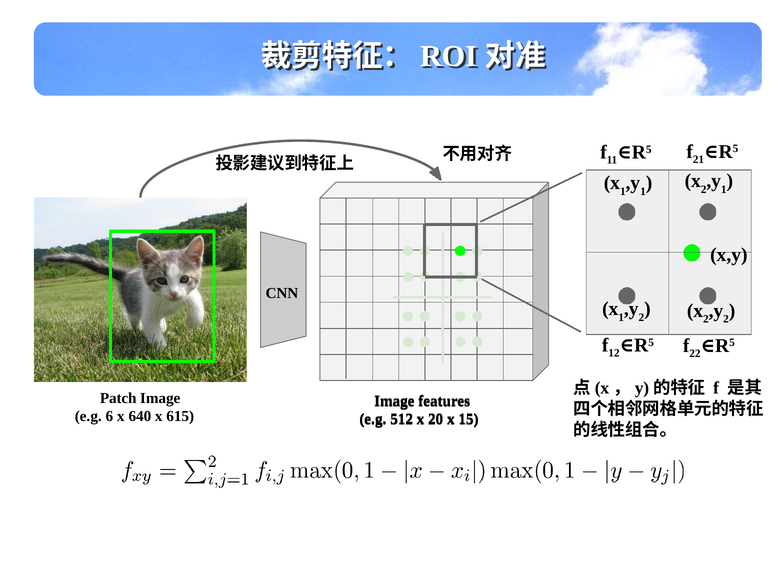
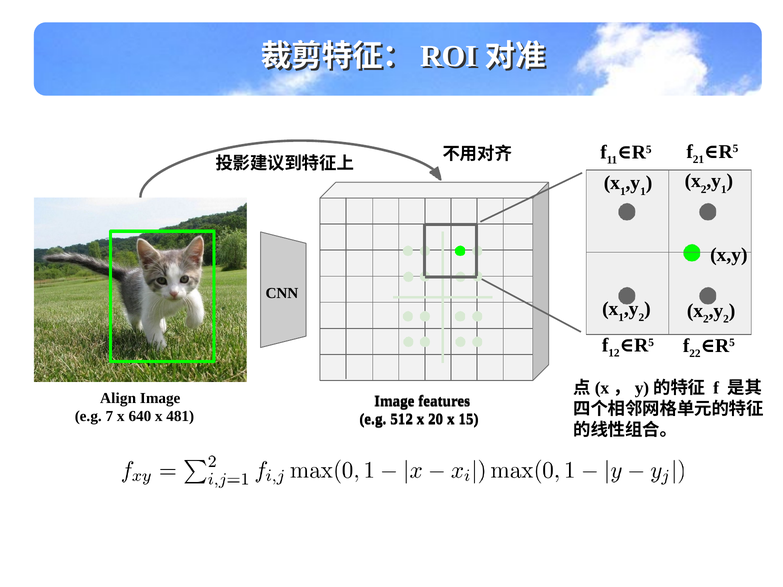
Patch: Patch -> Align (118, 398)
6: 6 -> 7 (109, 416)
615: 615 -> 481 (180, 416)
